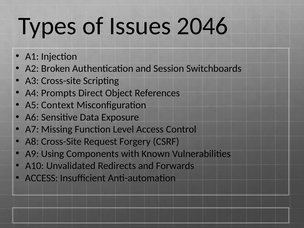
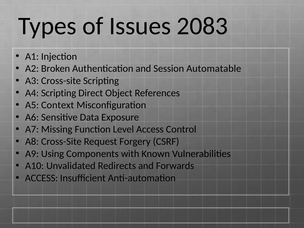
2046: 2046 -> 2083 (202, 26)
Switchboards: Switchboards -> Automatable (214, 69)
A4 Prompts: Prompts -> Scripting (59, 93)
